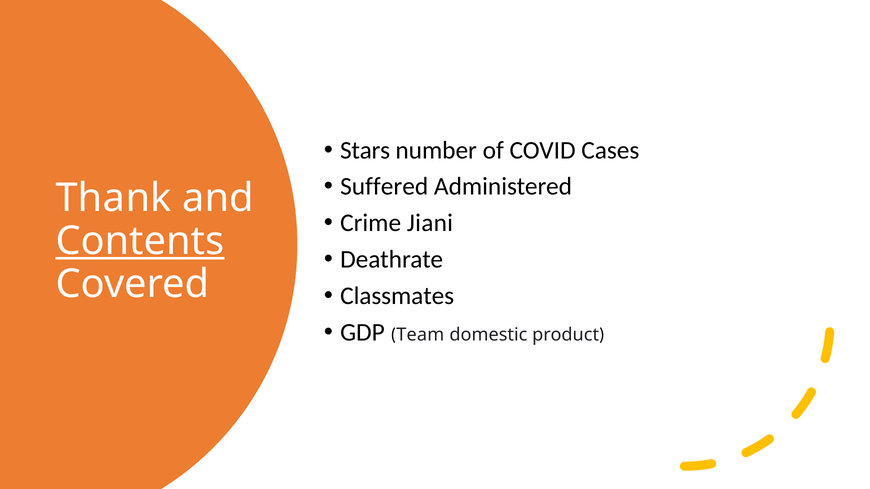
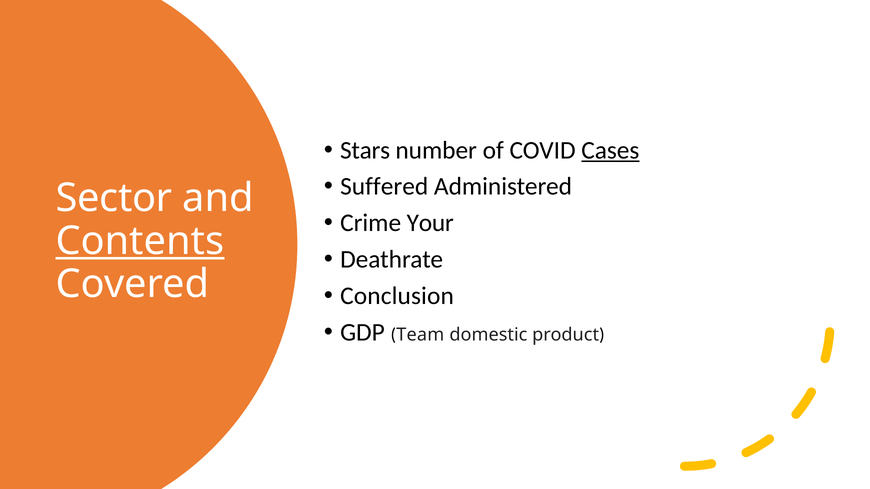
Cases underline: none -> present (610, 150)
Thank: Thank -> Sector (114, 198)
Jiani: Jiani -> Your (430, 223)
Classmates: Classmates -> Conclusion (397, 296)
